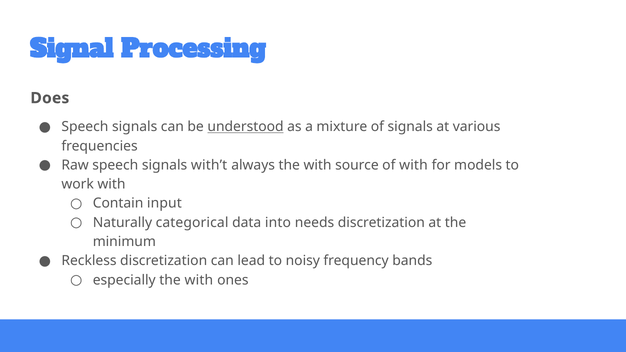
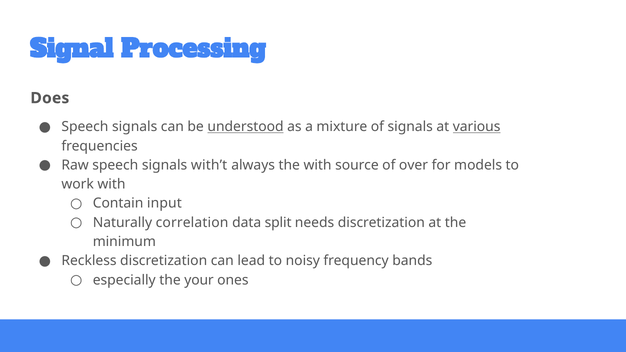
various underline: none -> present (477, 127)
of with: with -> over (414, 165)
categorical: categorical -> correlation (192, 223)
into: into -> split (278, 223)
especially the with: with -> your (199, 280)
